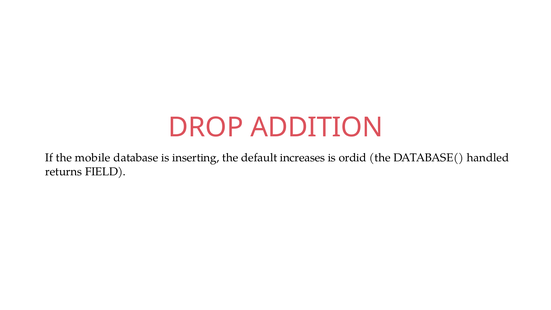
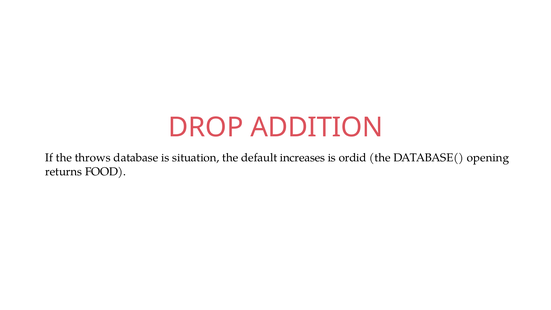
mobile: mobile -> throws (93, 158)
inserting: inserting -> situation (196, 158)
handled: handled -> opening (488, 158)
FIELD: FIELD -> FOOD (105, 172)
